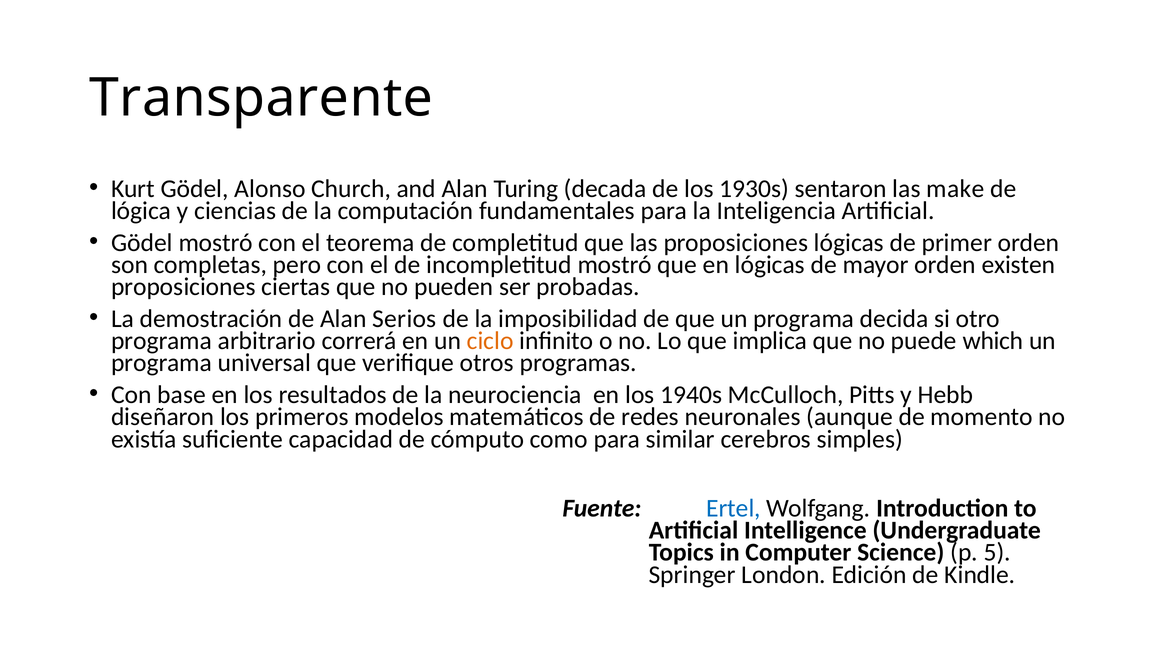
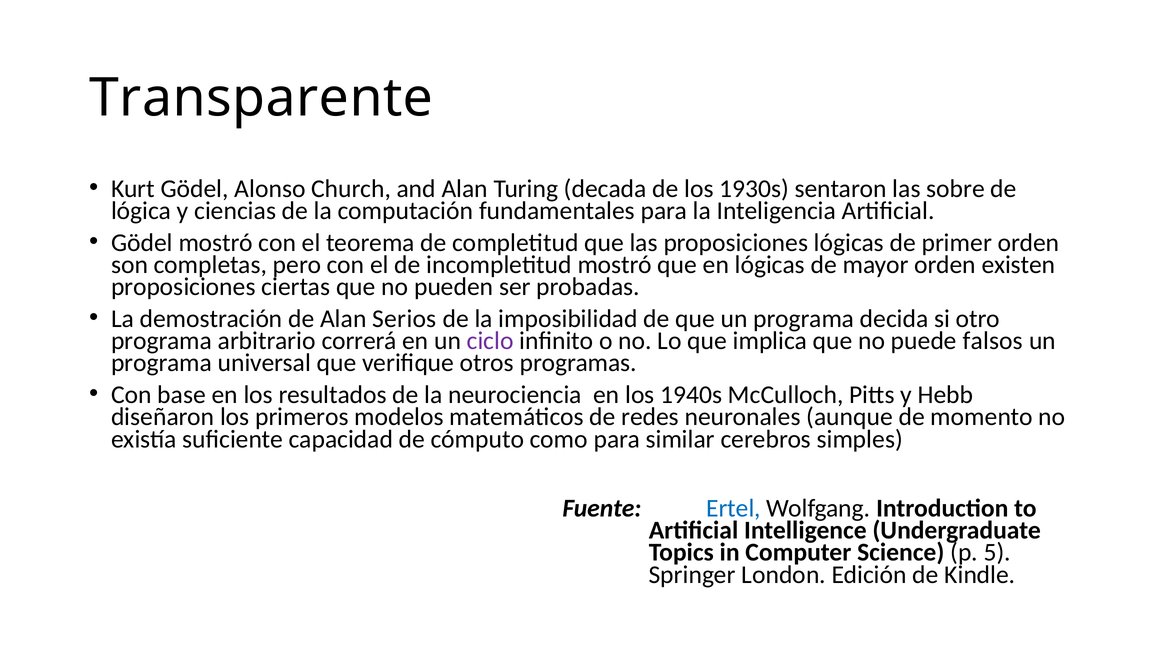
make: make -> sobre (956, 189)
ciclo colour: orange -> purple (490, 341)
which: which -> falsos (993, 341)
